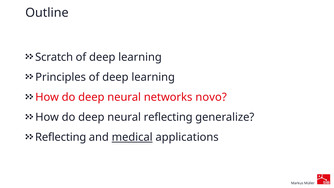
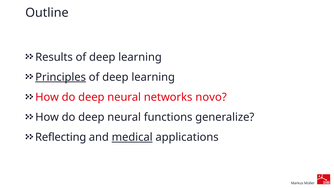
Scratch: Scratch -> Results (54, 57)
Principles underline: none -> present (61, 77)
neural reflecting: reflecting -> functions (168, 117)
